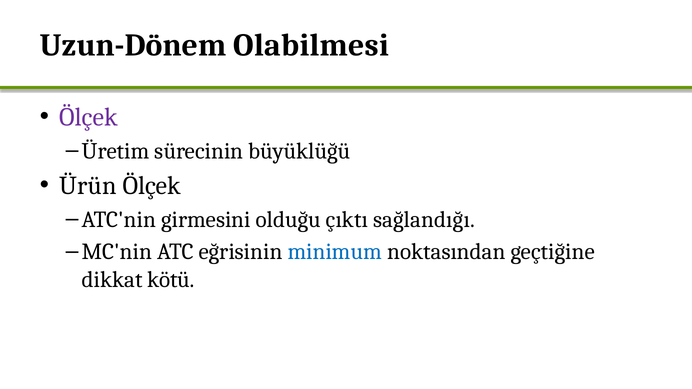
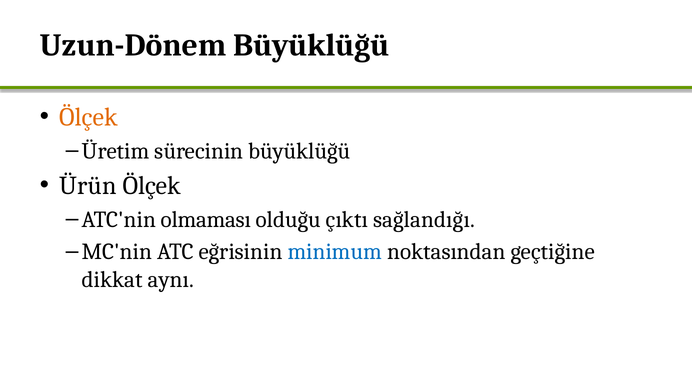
Uzun-Dönem Olabilmesi: Olabilmesi -> Büyüklüğü (311, 46)
Ölçek colour: purple -> orange (89, 117)
girmesini: girmesini -> olmaması (206, 220)
kötü: kötü -> aynı (171, 280)
